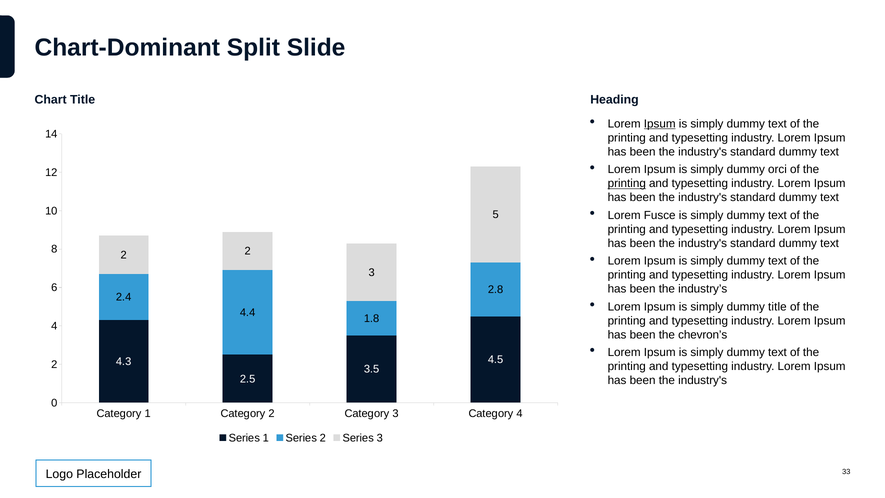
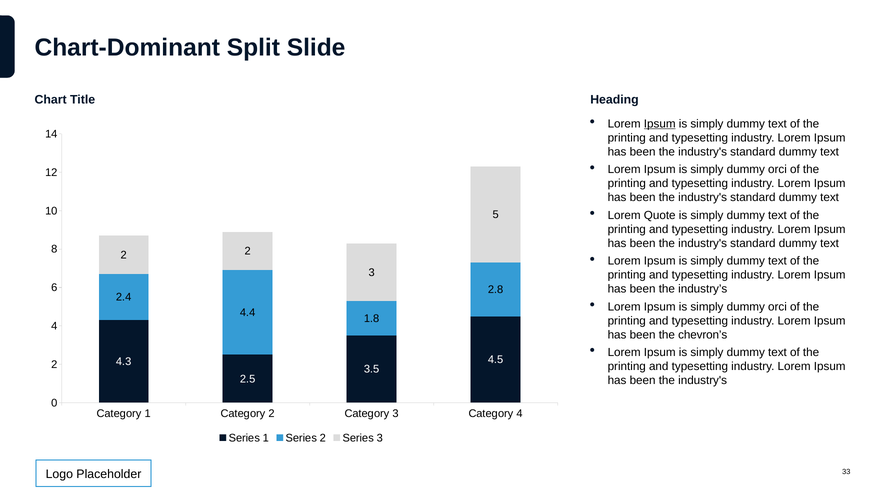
printing underline: present -> none (627, 184)
Fusce: Fusce -> Quote (660, 215)
title: title -> orci (777, 307)
